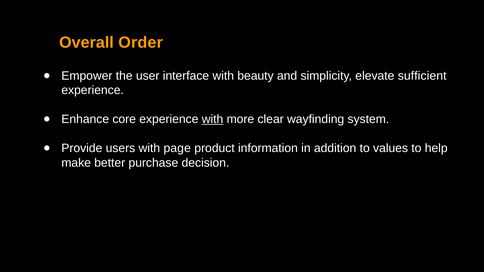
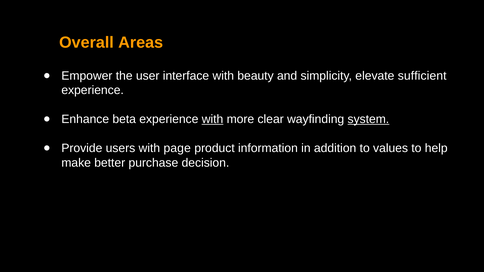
Order: Order -> Areas (141, 42)
core: core -> beta (124, 119)
system underline: none -> present (368, 119)
